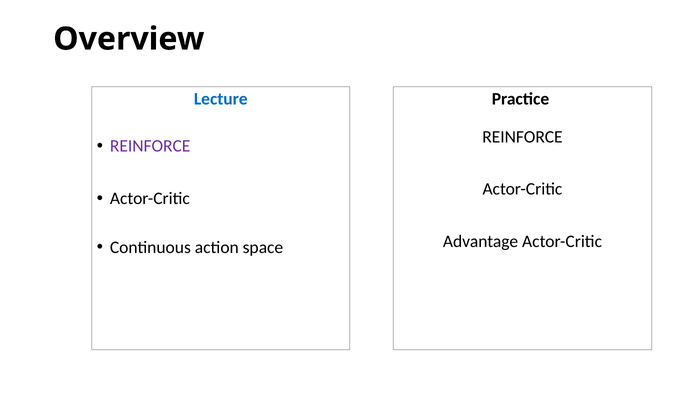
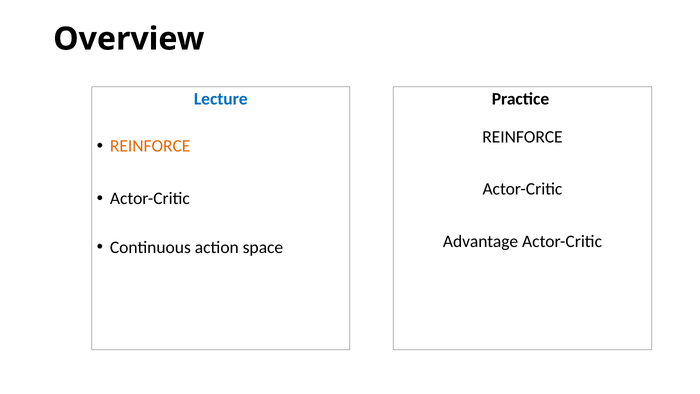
REINFORCE colour: purple -> orange (150, 146)
